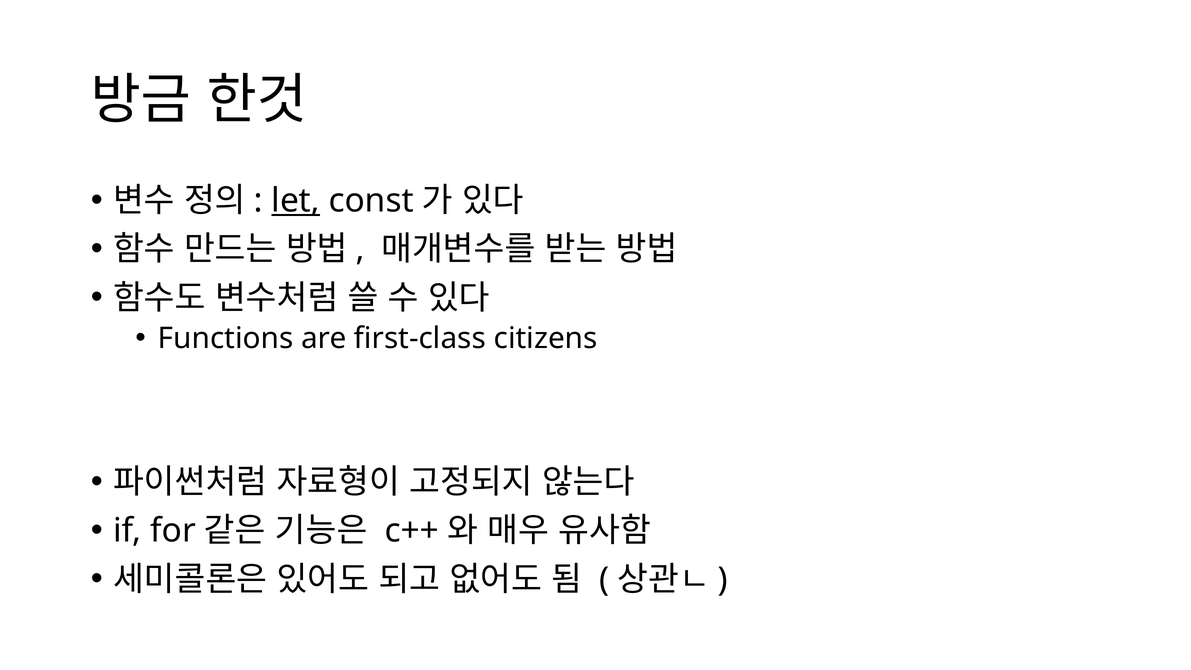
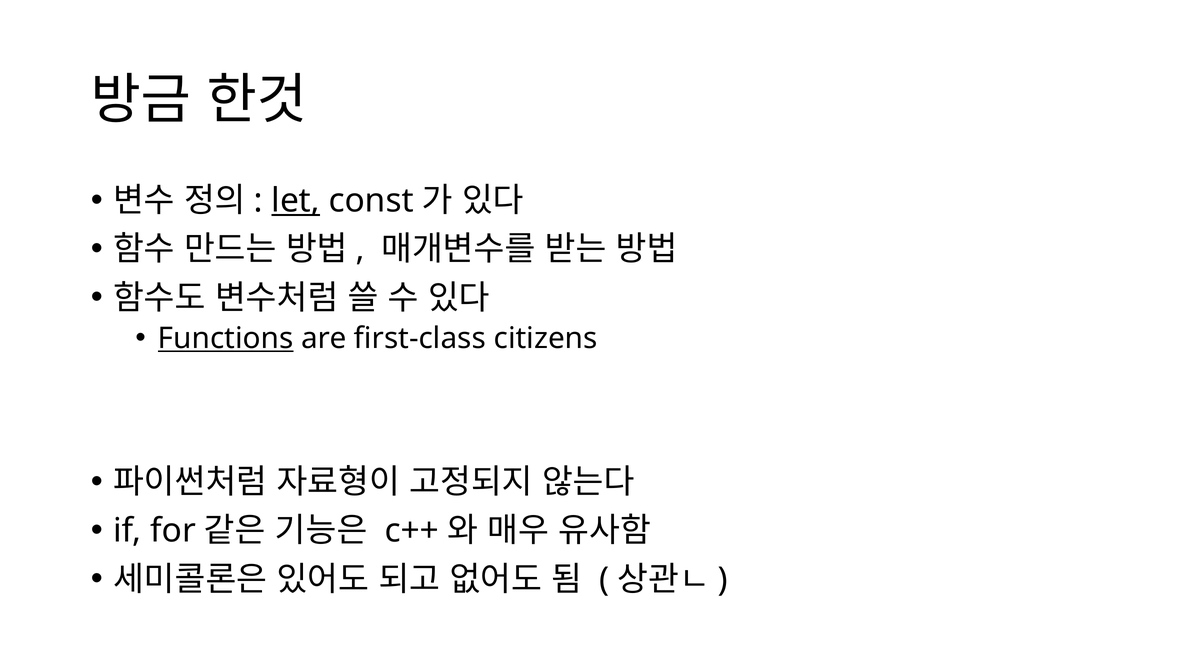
Functions underline: none -> present (226, 338)
